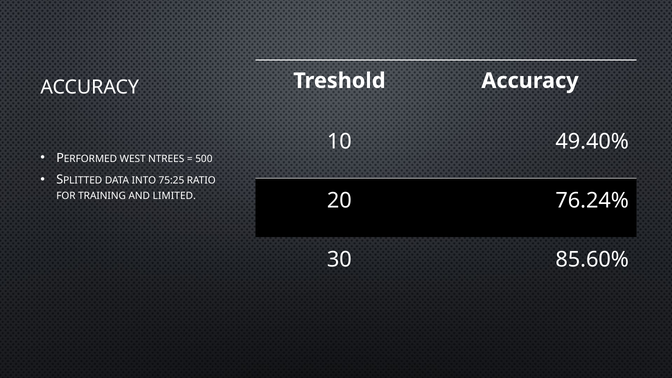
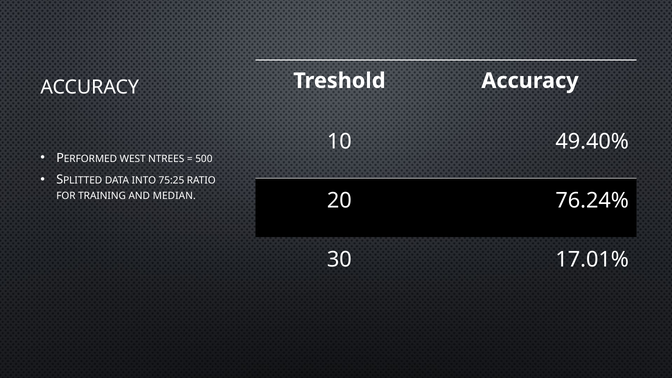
LIMITED: LIMITED -> MEDIAN (174, 196)
85.60%: 85.60% -> 17.01% (592, 259)
